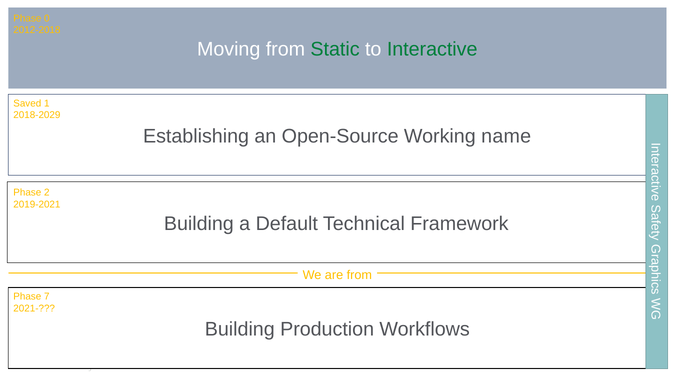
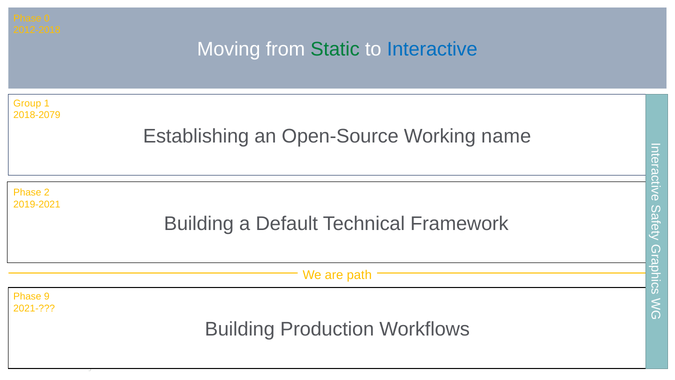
Interactive colour: green -> blue (432, 49)
Saved: Saved -> Group (27, 103)
2018-2029: 2018-2029 -> 2018-2079 (37, 115)
are from: from -> path (359, 275)
7: 7 -> 9 (47, 296)
